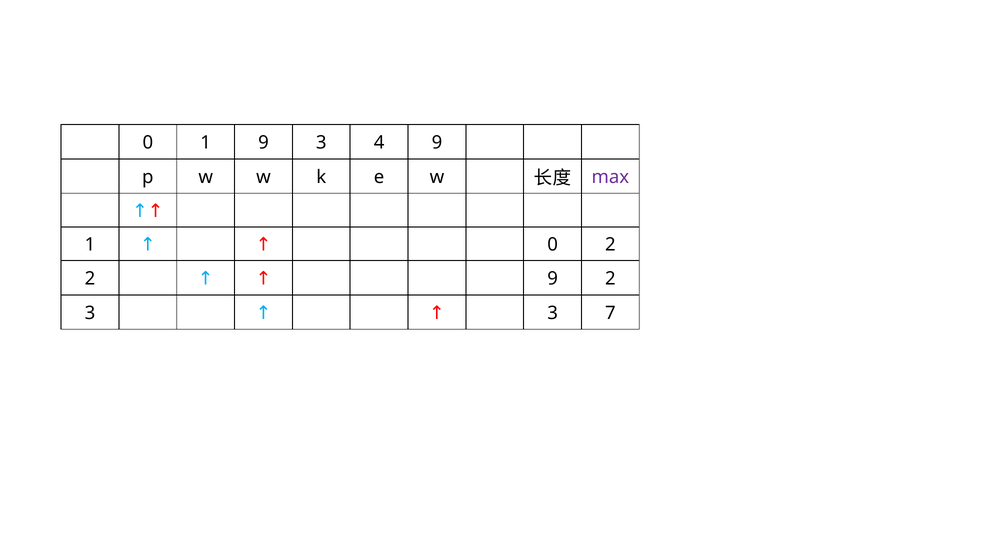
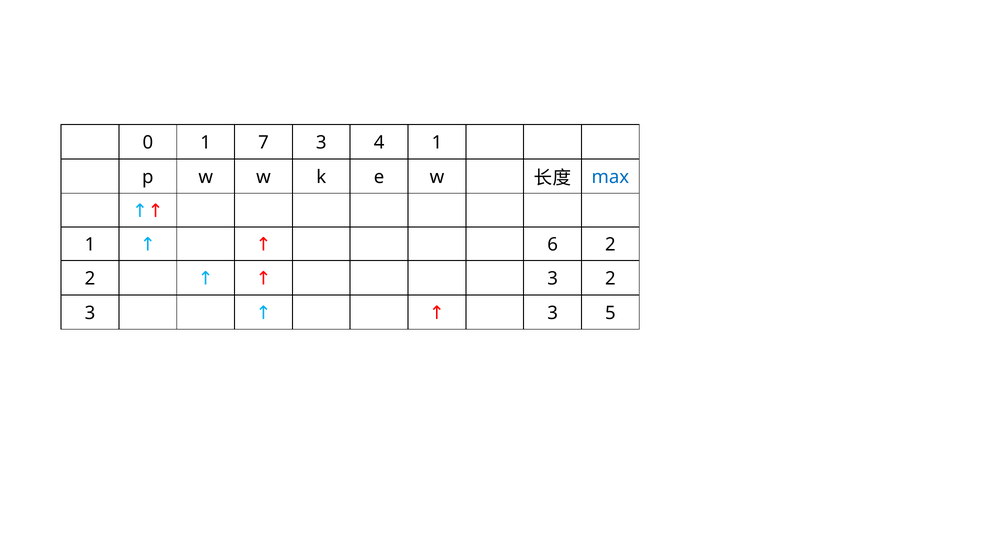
1 9: 9 -> 7 (263, 143)
4 9: 9 -> 1 (437, 143)
max colour: purple -> blue (610, 177)
0: 0 -> 6 (553, 245)
9: 9 -> 3 (553, 279)
7: 7 -> 5 (610, 313)
